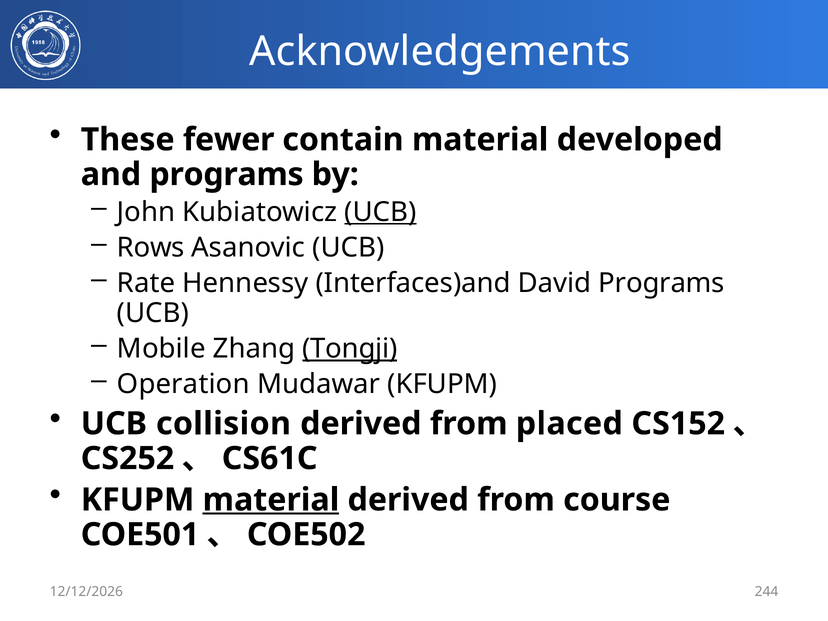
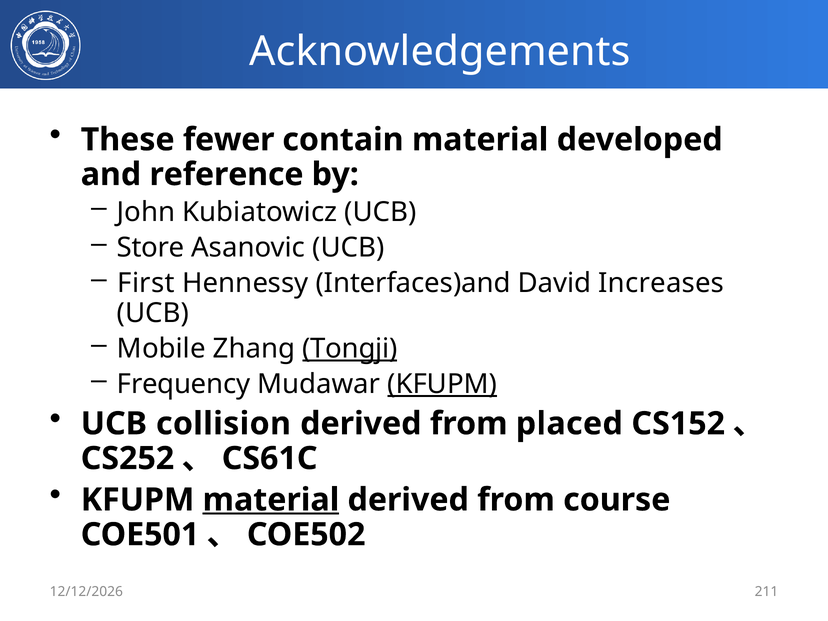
and programs: programs -> reference (226, 174)
UCB underline: present -> none (380, 212)
Rows: Rows -> Store (151, 248)
Rate: Rate -> First (146, 283)
David Programs: Programs -> Increases (661, 283)
Operation: Operation -> Frequency (184, 384)
KFUPM underline: none -> present (442, 384)
244: 244 -> 211 (767, 592)
